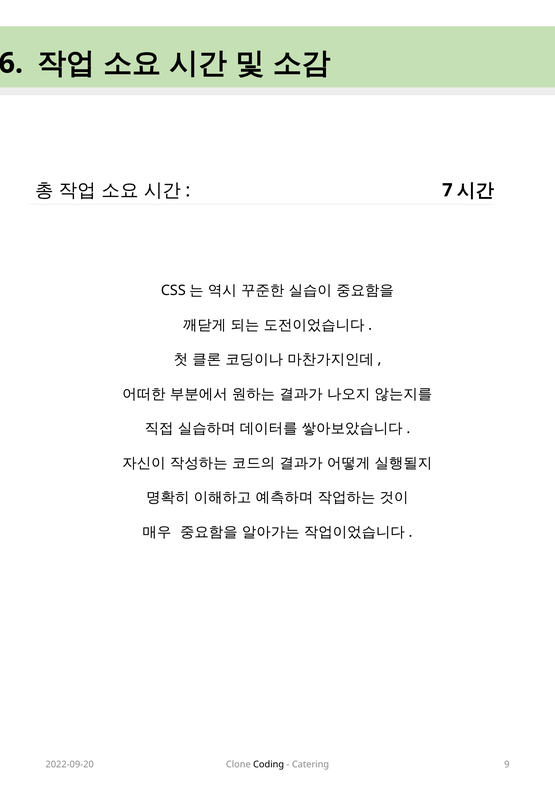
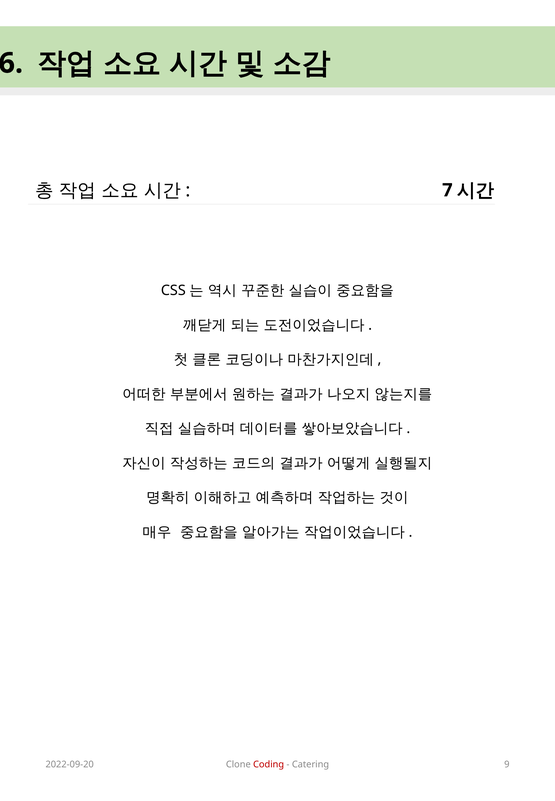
Coding colour: black -> red (269, 765)
